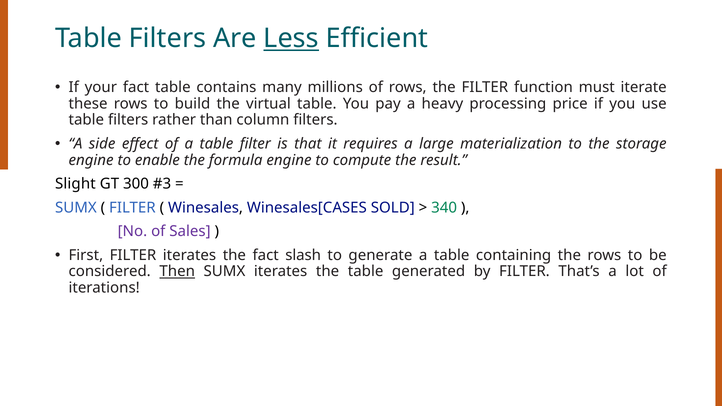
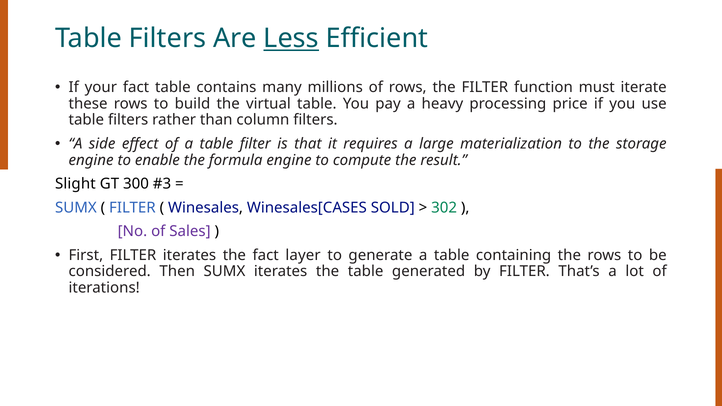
340: 340 -> 302 (444, 208)
slash: slash -> layer (303, 255)
Then underline: present -> none (177, 272)
